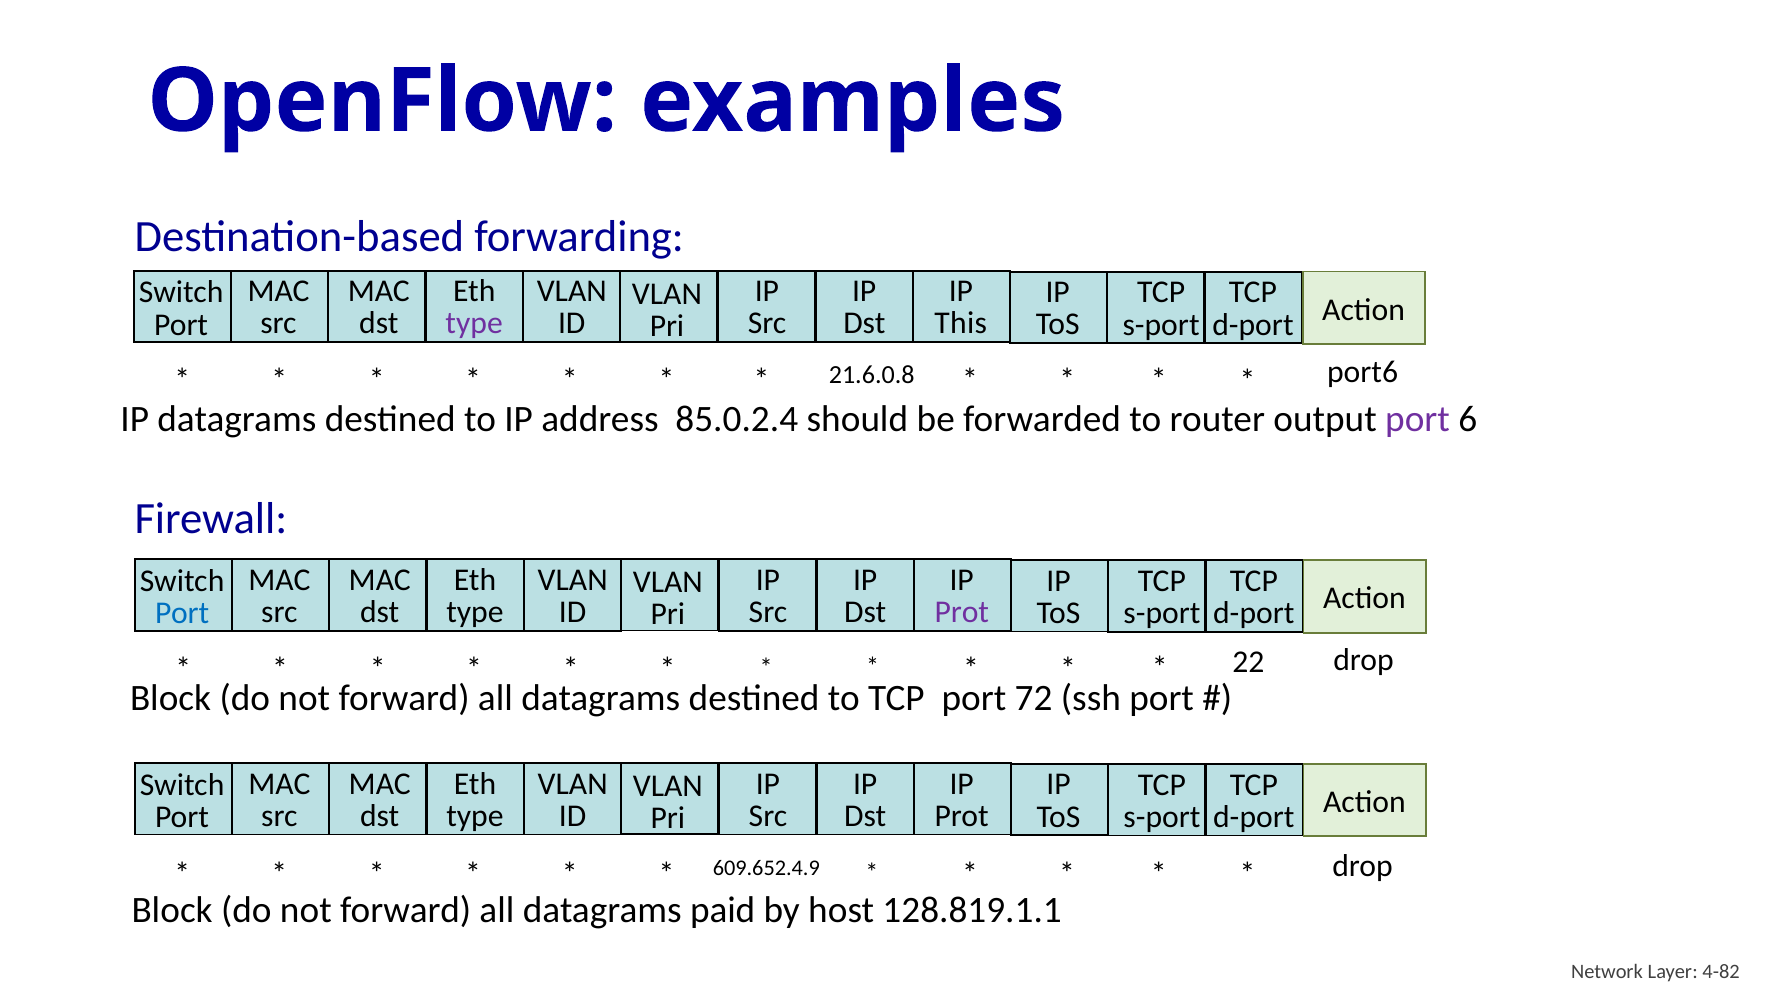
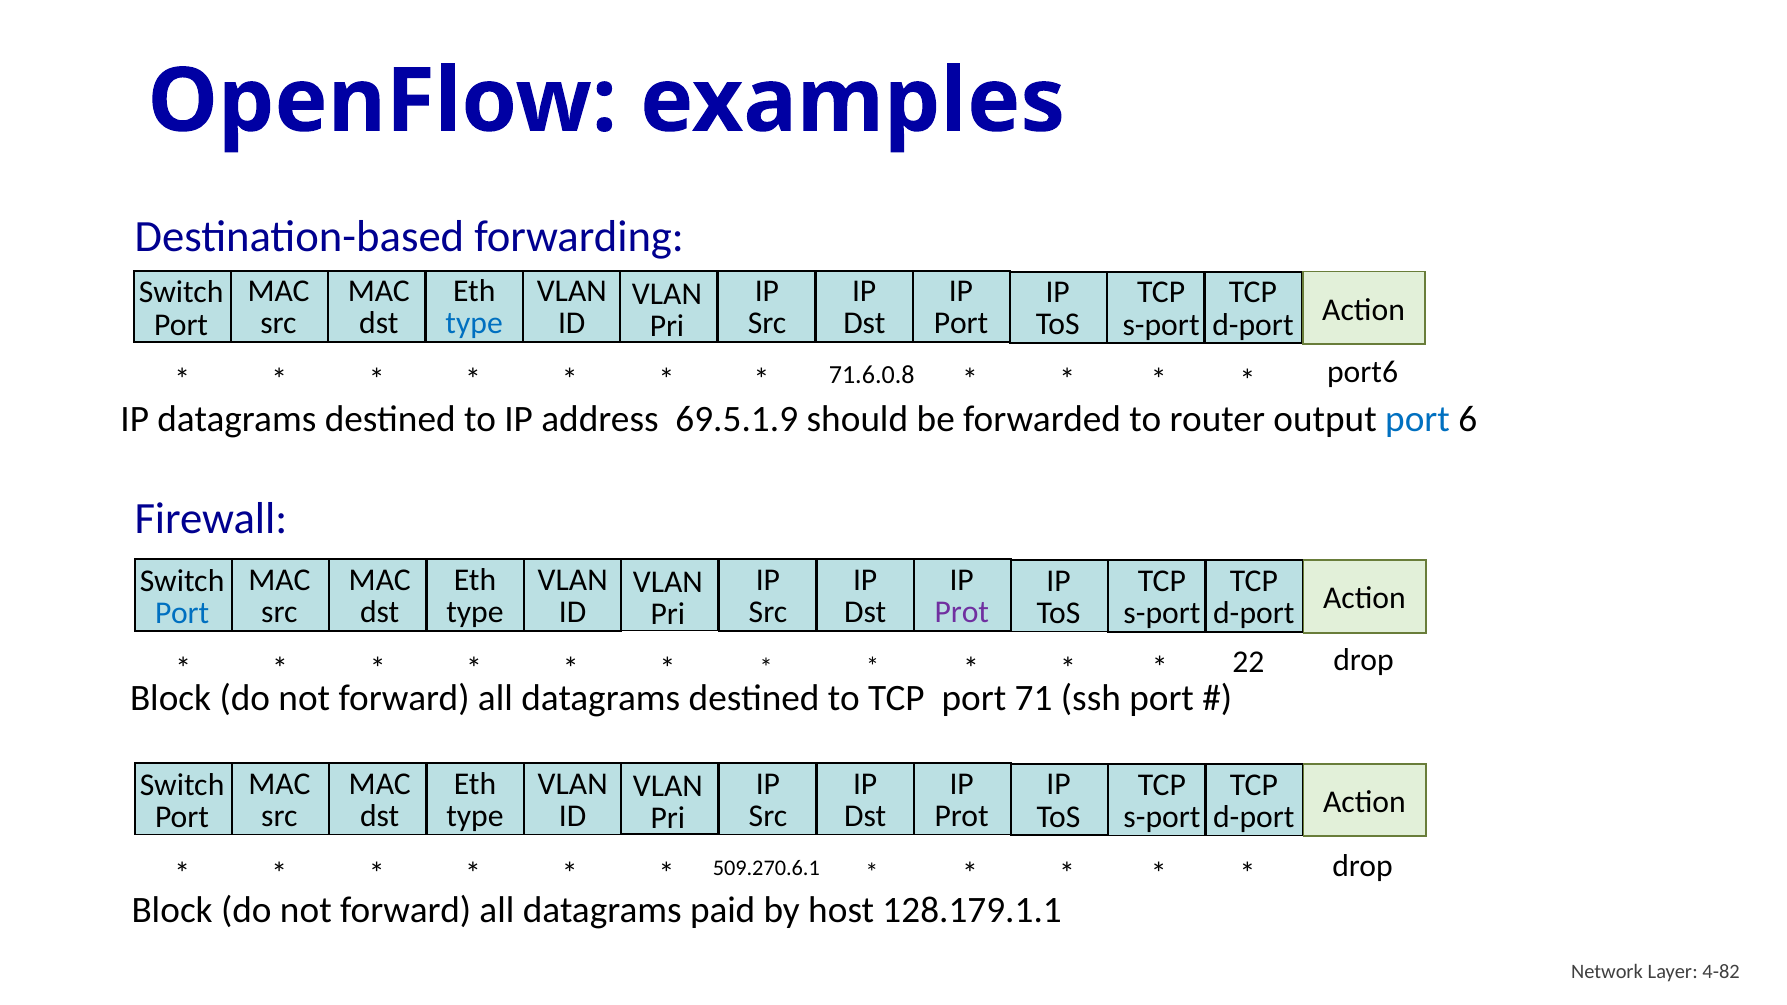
type colour: purple -> blue (474, 324)
This: This -> Port (961, 324)
21.6.0.8: 21.6.0.8 -> 71.6.0.8 (872, 375)
85.0.2.4: 85.0.2.4 -> 69.5.1.9 (737, 420)
port colour: purple -> blue (1418, 420)
72: 72 -> 71 (1034, 698)
609.652.4.9: 609.652.4.9 -> 509.270.6.1 (766, 868)
128.819.1.1: 128.819.1.1 -> 128.179.1.1 (972, 910)
